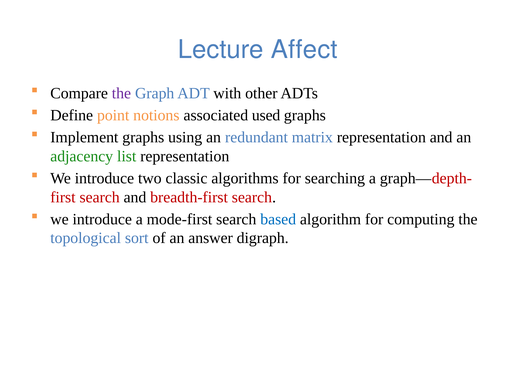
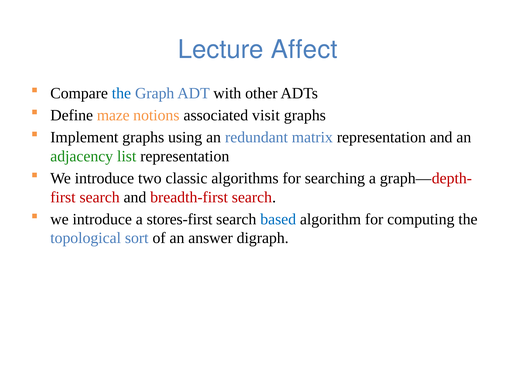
the colour: purple -> blue (121, 93)
point: point -> maze (113, 115)
used: used -> visit (266, 115)
mode-first: mode-first -> stores-first (180, 219)
